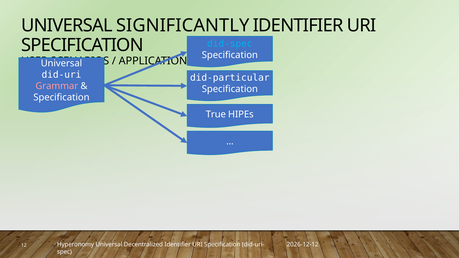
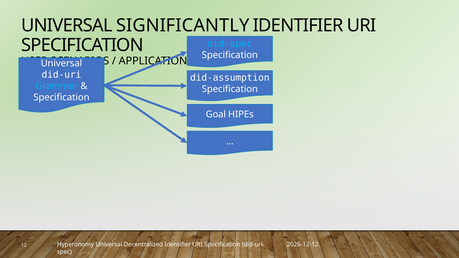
did-particular: did-particular -> did-assumption (230, 78)
Grammar colour: pink -> light blue (57, 86)
True: True -> Goal (216, 114)
